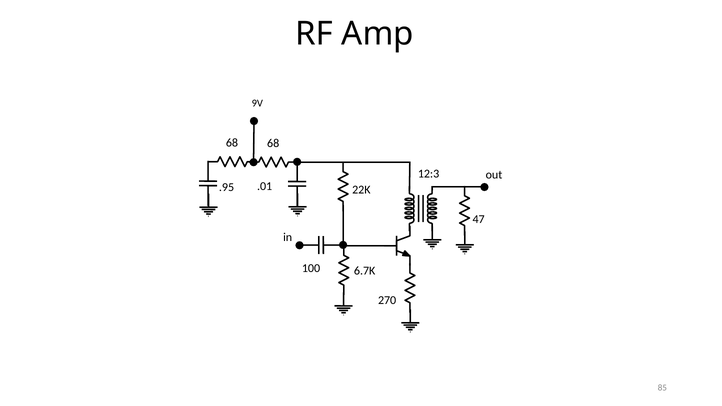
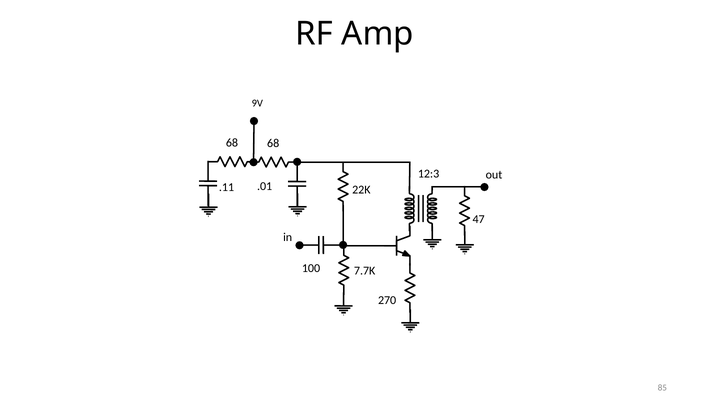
.95: .95 -> .11 (227, 187)
6.7K: 6.7K -> 7.7K (365, 271)
